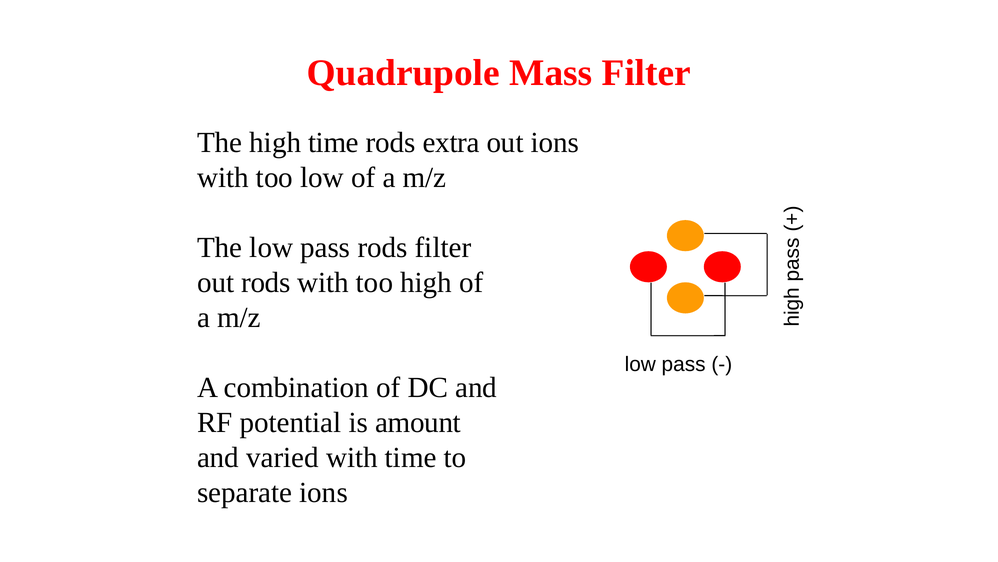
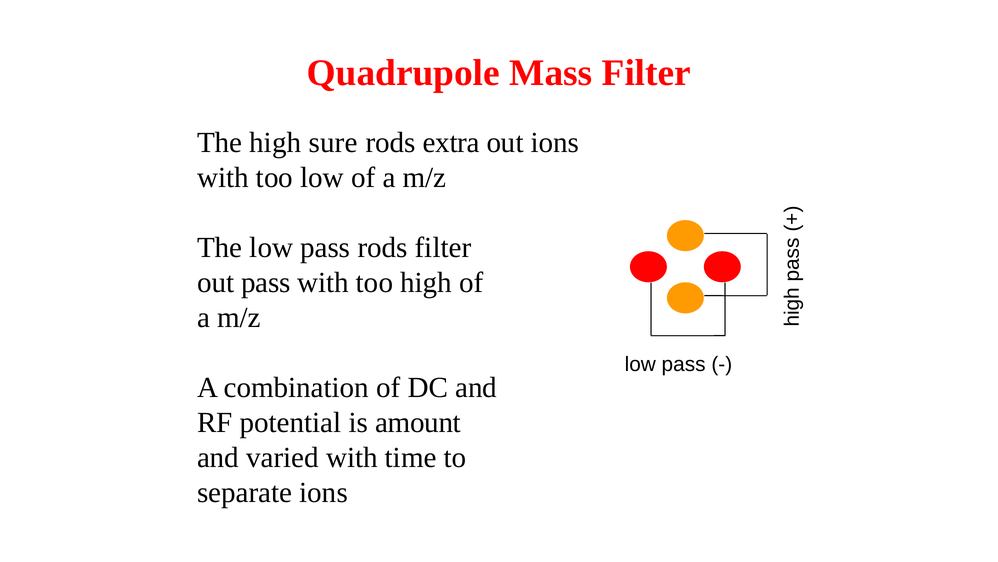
high time: time -> sure (333, 142)
out rods: rods -> pass (266, 282)
